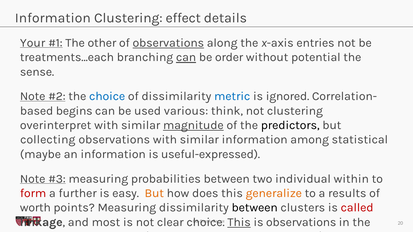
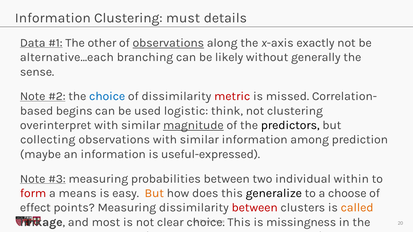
effect: effect -> must (183, 18)
Your: Your -> Data (33, 43)
entries: entries -> exactly (315, 43)
treatments…each: treatments…each -> alternative…each (67, 57)
can underline: present -> none (186, 57)
order: order -> likely (229, 57)
potential: potential -> generally (316, 57)
metric colour: blue -> red (232, 96)
ignored: ignored -> missed (287, 96)
various: various -> logistic (186, 111)
statistical: statistical -> prediction (360, 140)
further: further -> means (78, 193)
generalize colour: orange -> black (274, 193)
results: results -> choose (347, 193)
worth: worth -> effect (35, 208)
between colour: black -> red (255, 208)
called colour: red -> orange (357, 208)
This underline: present -> none (239, 222)
is observations: observations -> missingness (301, 222)
